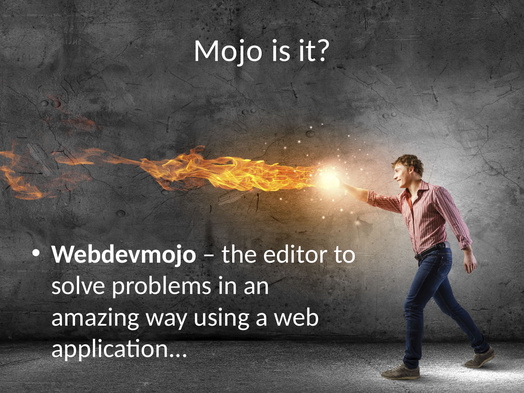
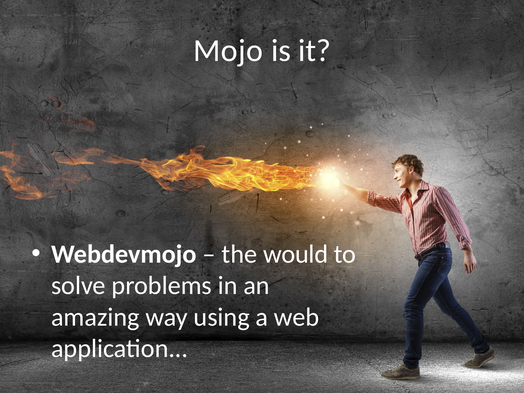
editor: editor -> would (296, 254)
